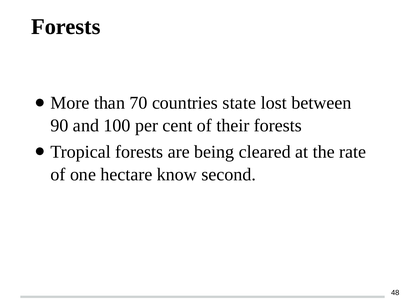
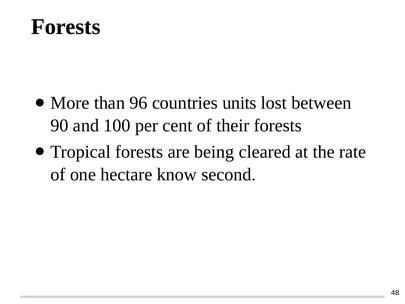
70: 70 -> 96 (138, 103)
state: state -> units (240, 103)
